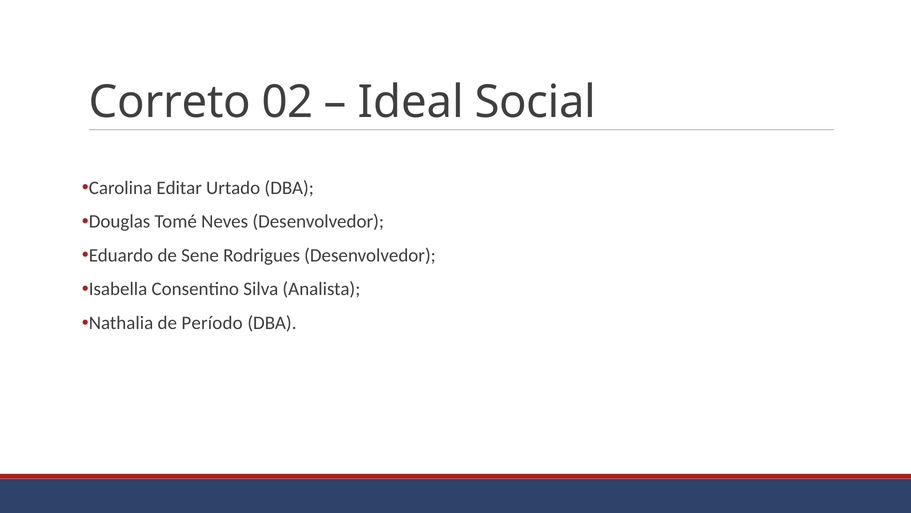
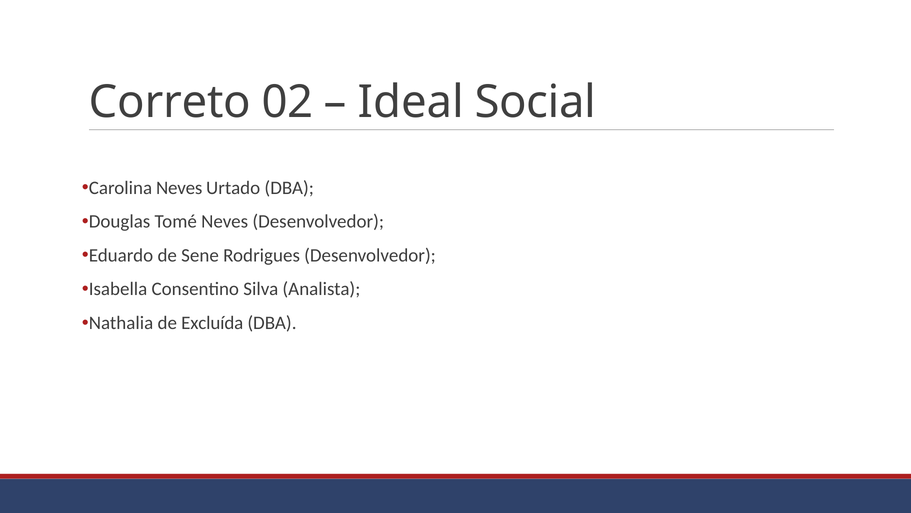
Carolina Editar: Editar -> Neves (179, 188)
Período: Período -> Excluída (212, 323)
